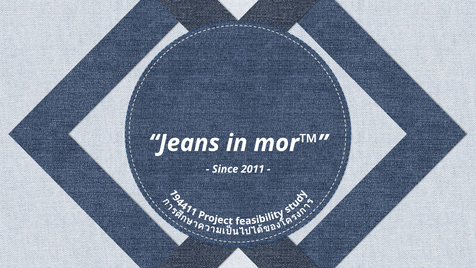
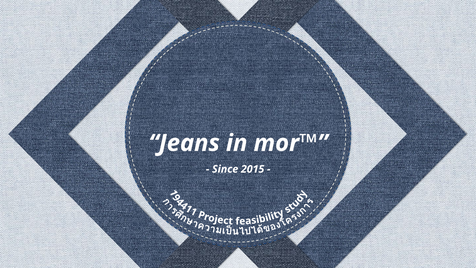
2011: 2011 -> 2015 (253, 169)
